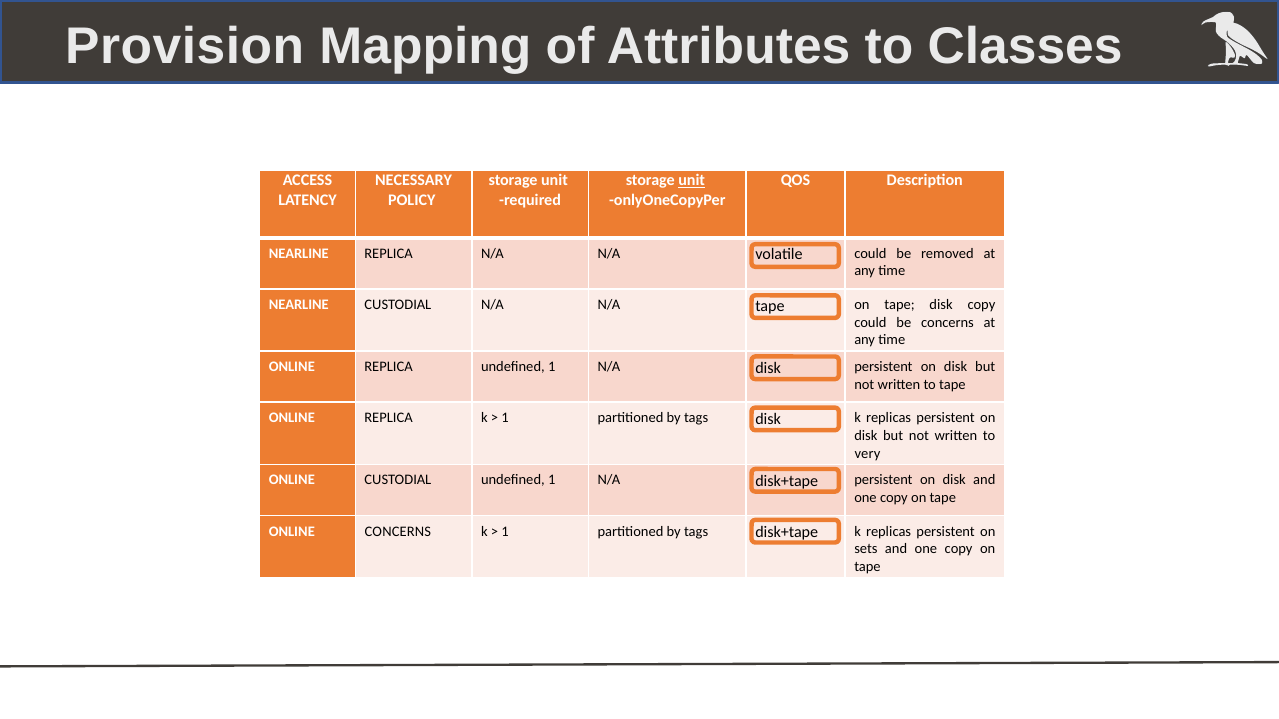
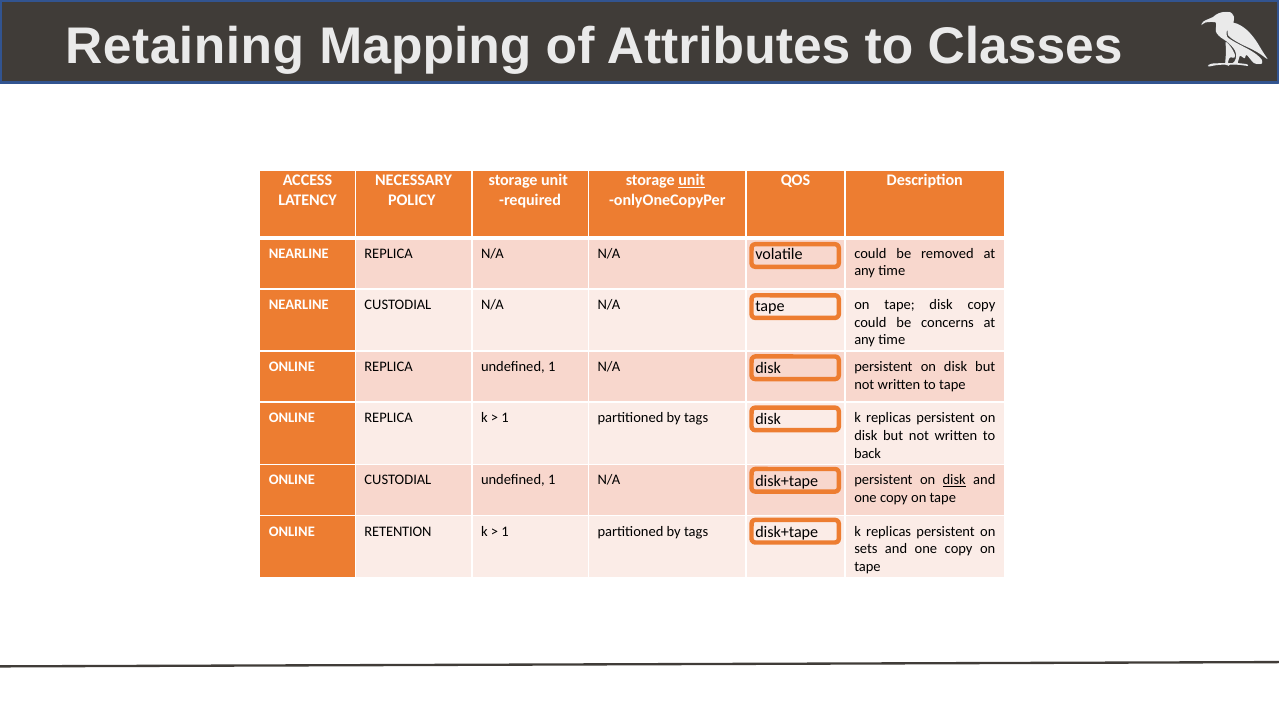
Provision: Provision -> Retaining (185, 47)
very: very -> back (868, 454)
disk underline: none -> present (954, 480)
ONLINE CONCERNS: CONCERNS -> RETENTION (398, 532)
